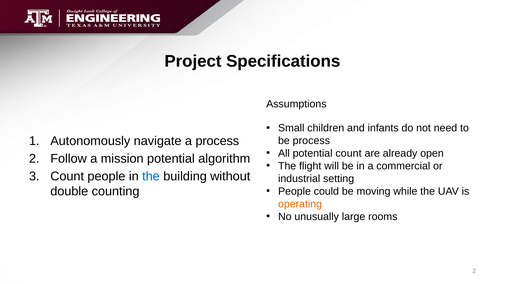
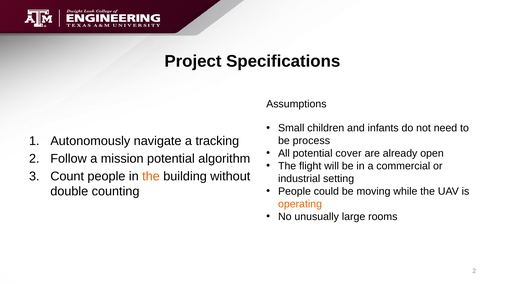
a process: process -> tracking (217, 141)
potential count: count -> cover (349, 153)
the colour: blue -> orange (151, 176)
